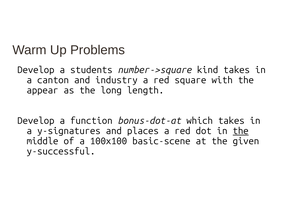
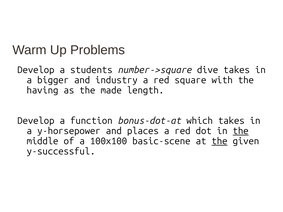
kind: kind -> dive (208, 70)
canton: canton -> bigger (53, 80)
appear: appear -> having (42, 90)
long: long -> made (111, 90)
y-signatures: y-signatures -> y-horsepower (69, 131)
the underline: none -> present (220, 141)
